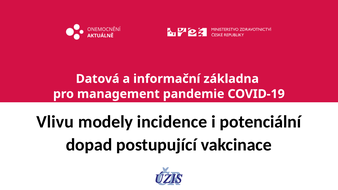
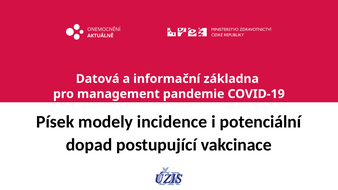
Vlivu: Vlivu -> Písek (55, 122)
